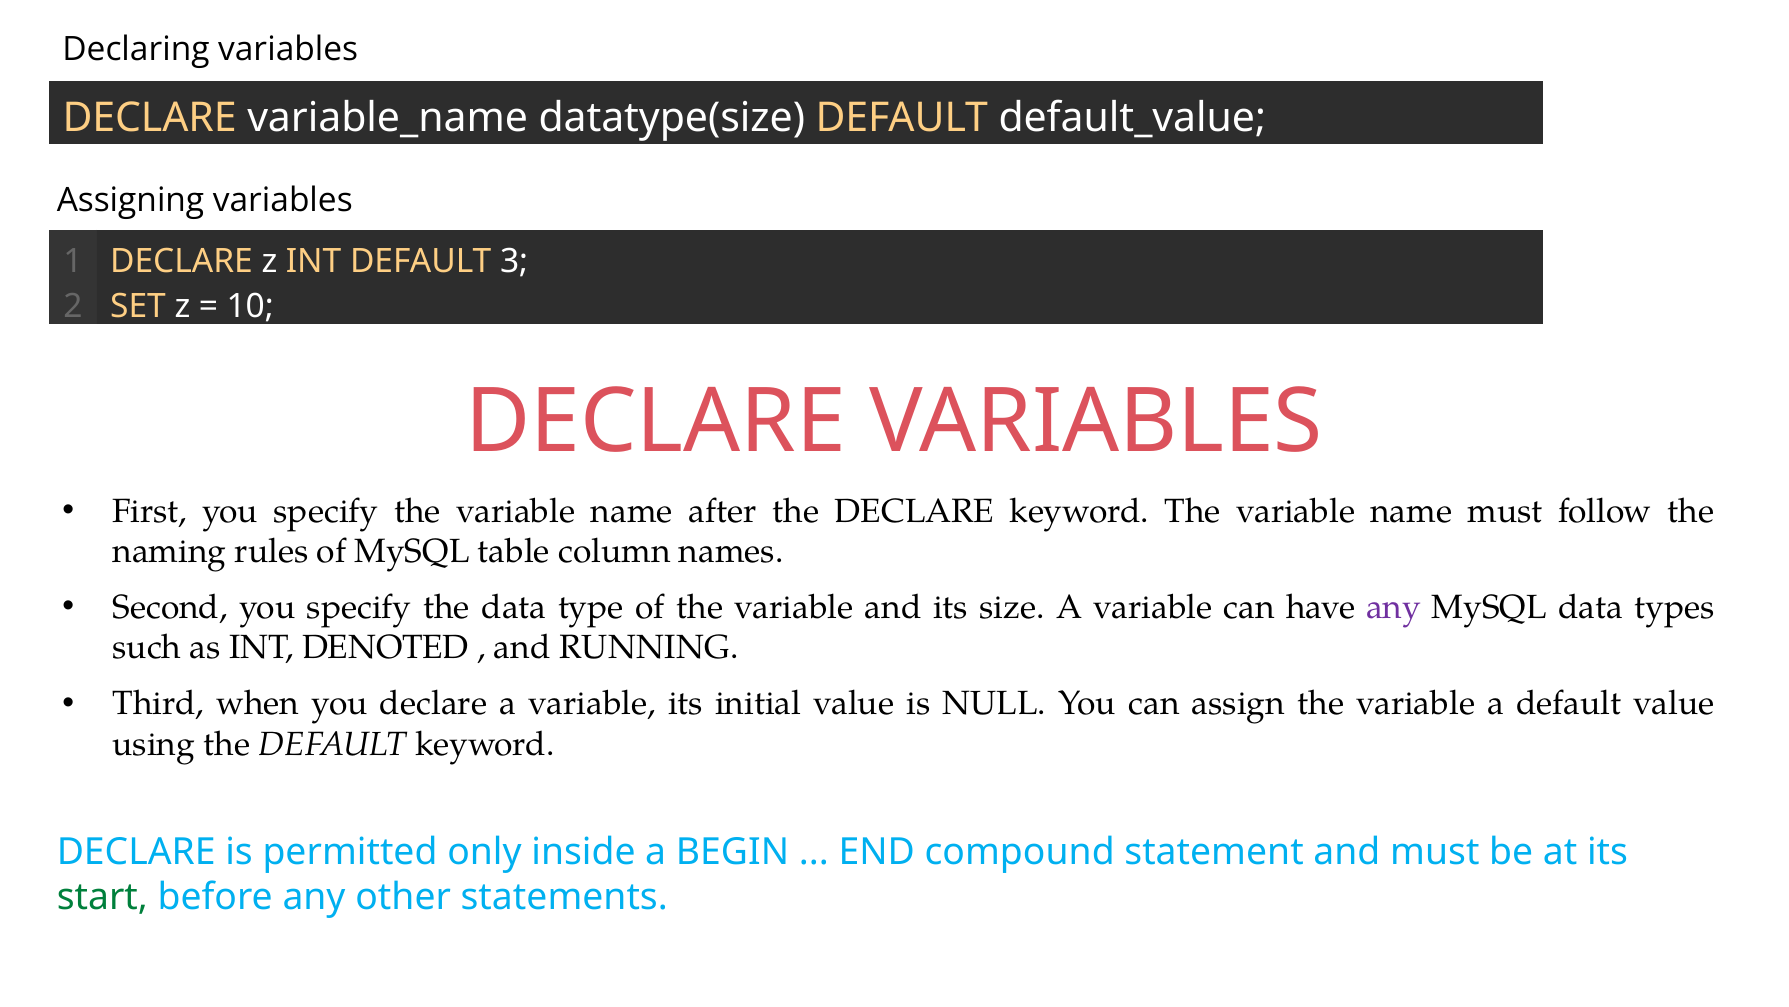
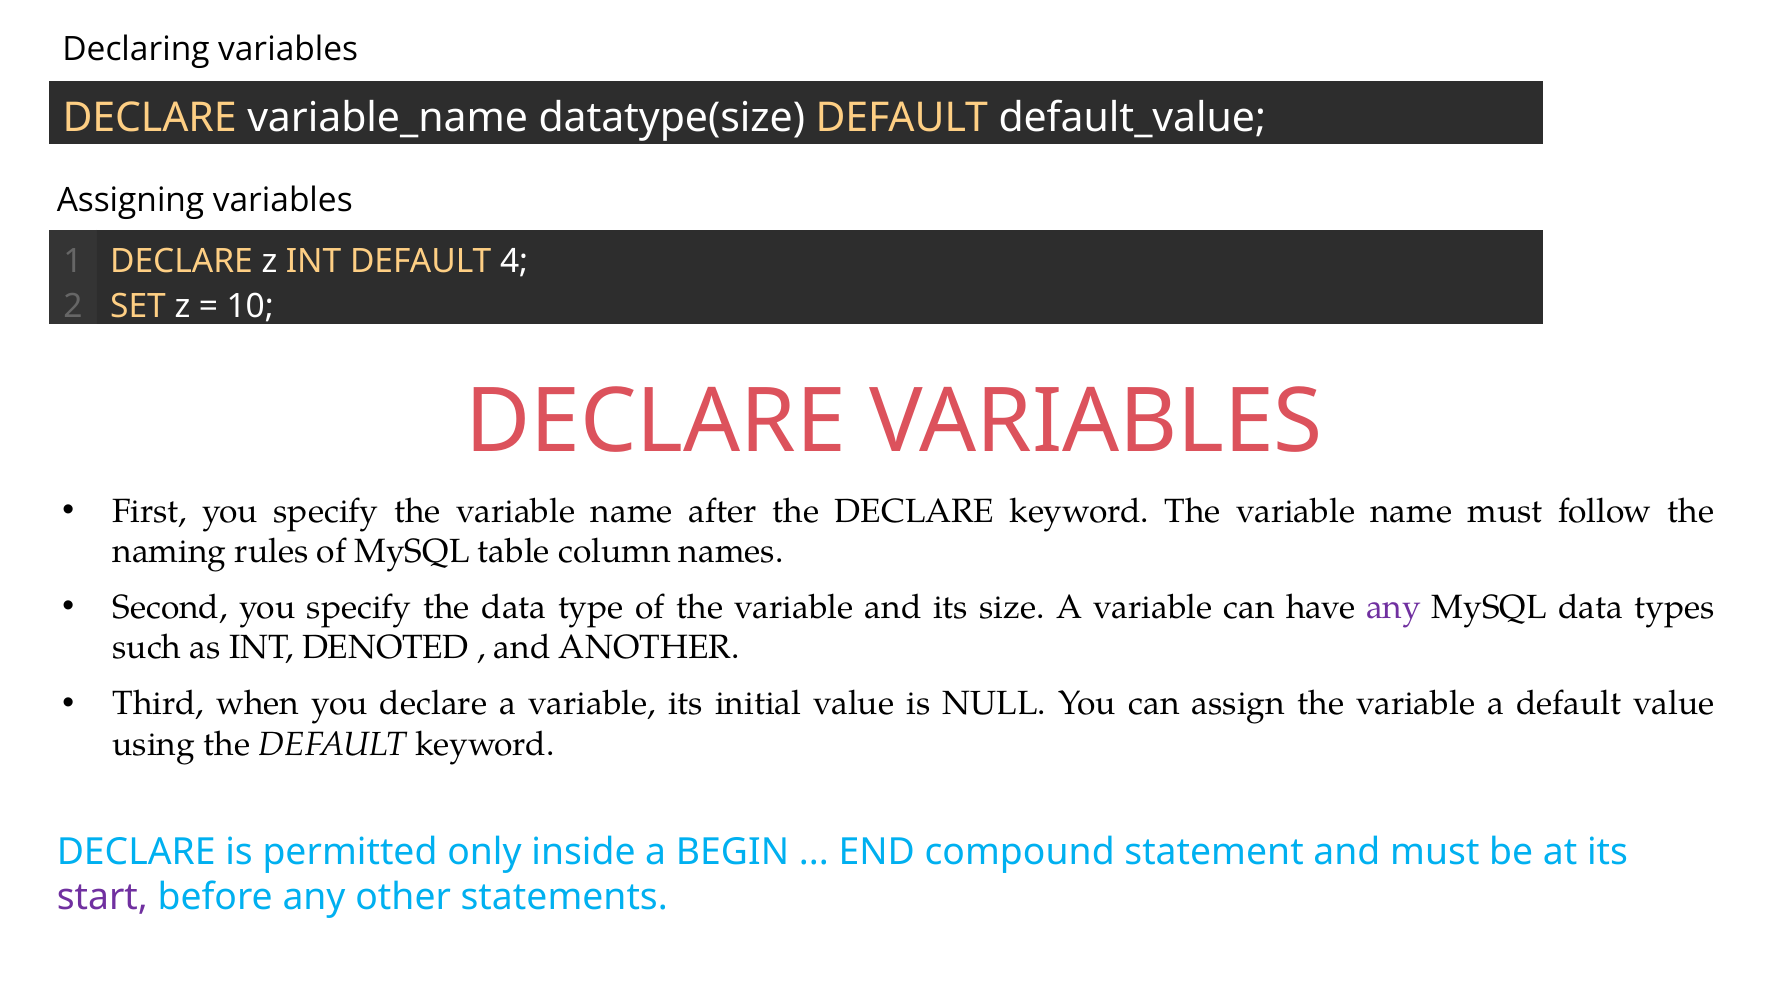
3: 3 -> 4 (514, 261)
RUNNING: RUNNING -> ANOTHER (649, 647)
start colour: green -> purple (102, 896)
